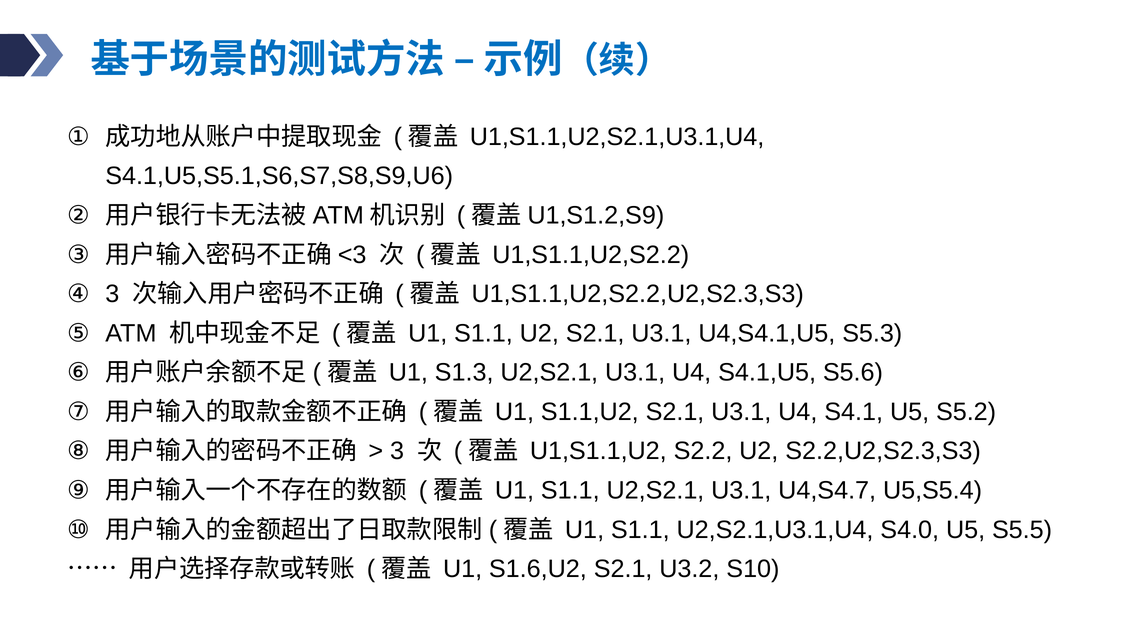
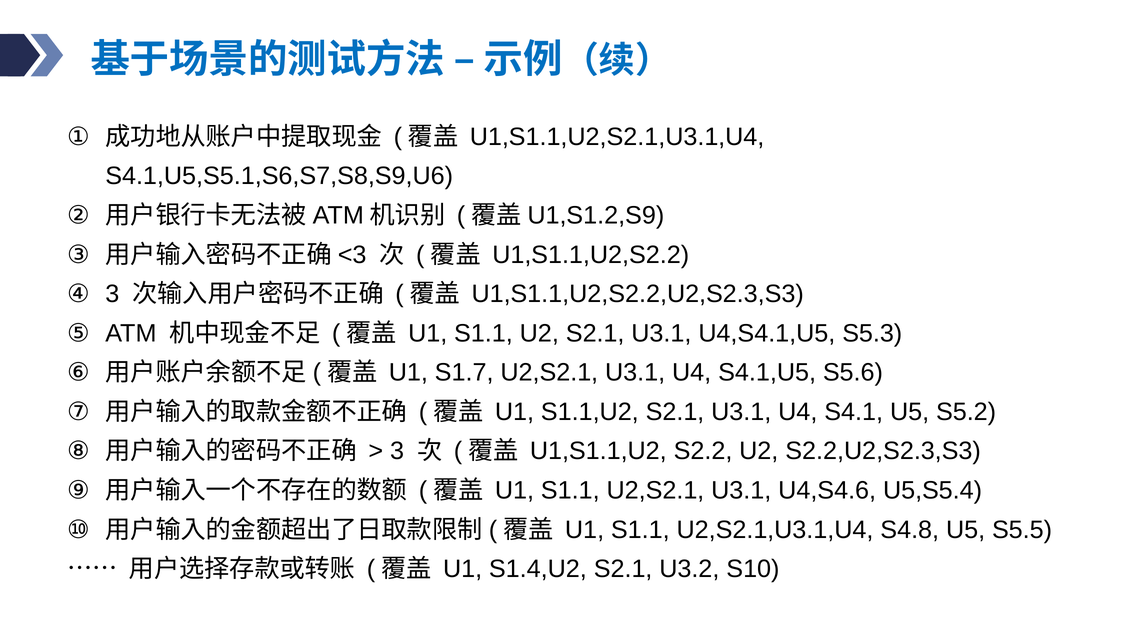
S1.3: S1.3 -> S1.7 (464, 373)
U4,S4.7: U4,S4.7 -> U4,S4.6 (827, 491)
S4.0: S4.0 -> S4.8 (910, 530)
S1.6,U2: S1.6,U2 -> S1.4,U2 (538, 569)
